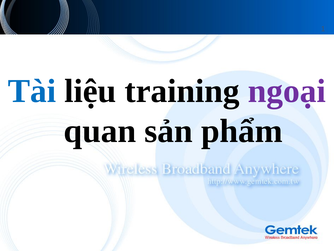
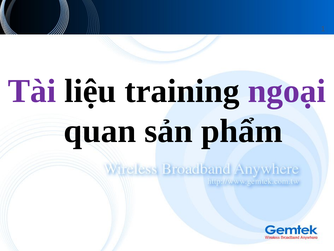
Tài colour: blue -> purple (32, 91)
